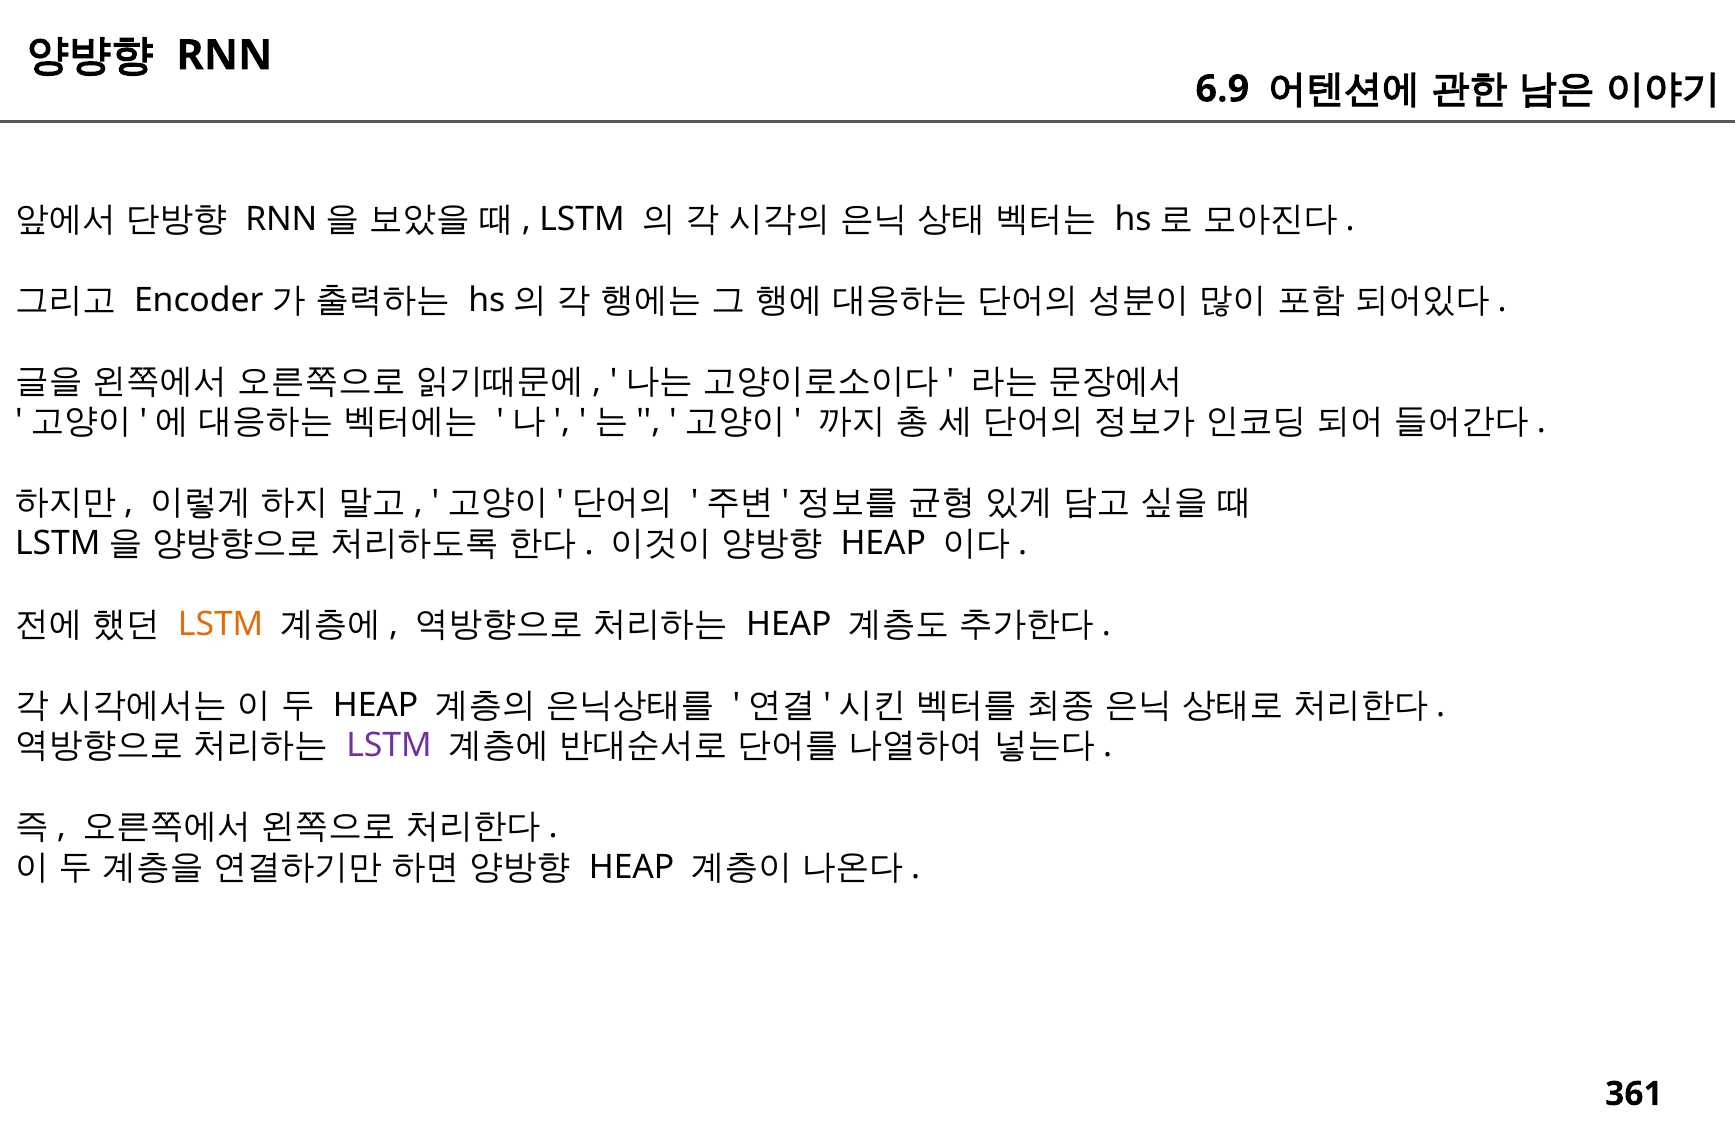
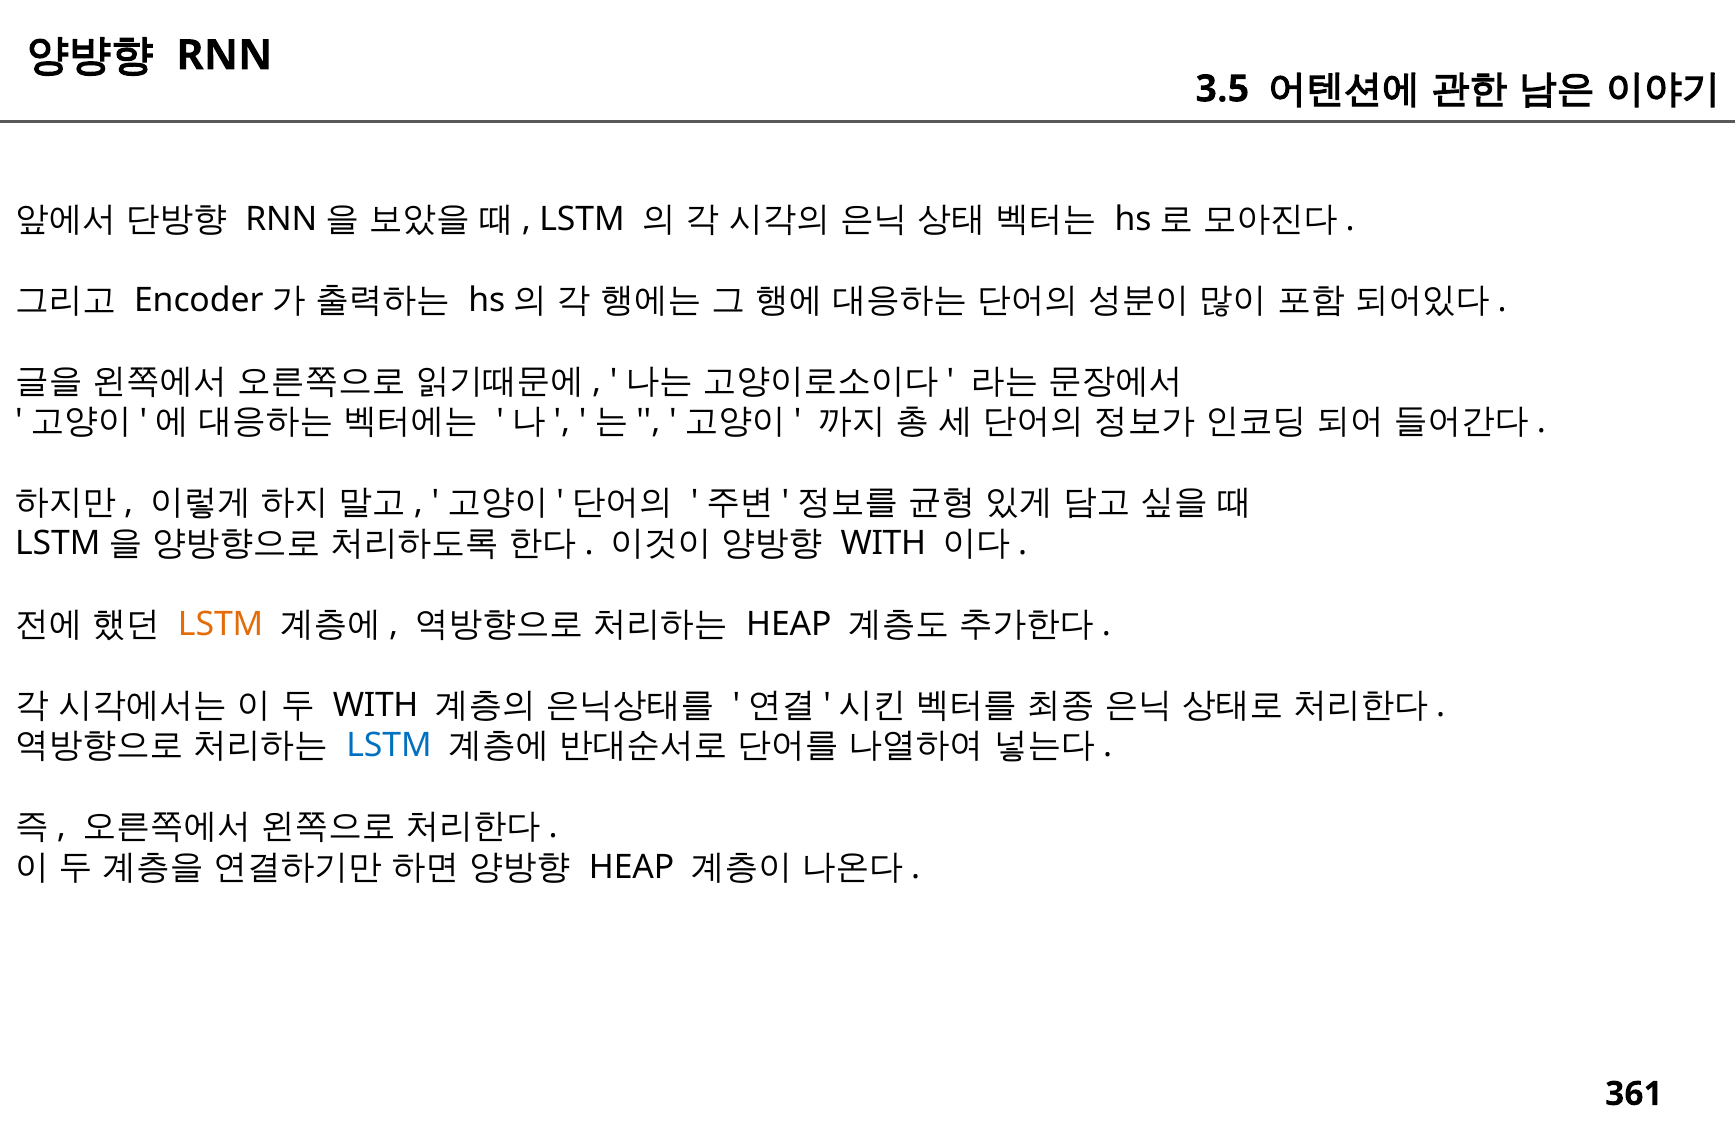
6.9: 6.9 -> 3.5 (1222, 89)
HEAP: HEAP -> WITH (883, 543)
HEAP: HEAP -> WITH (376, 705)
LSTM colour: purple -> blue (389, 745)
